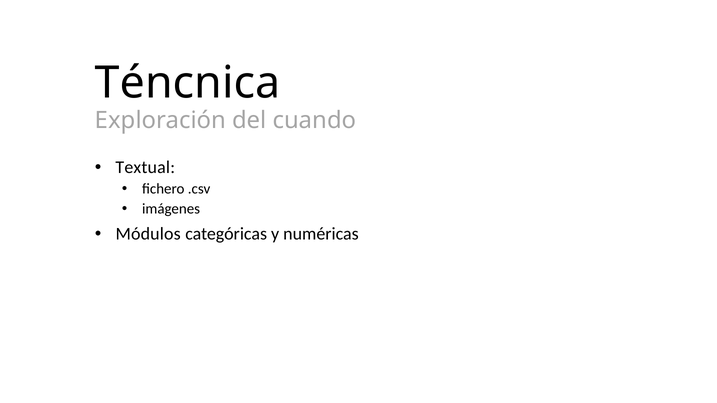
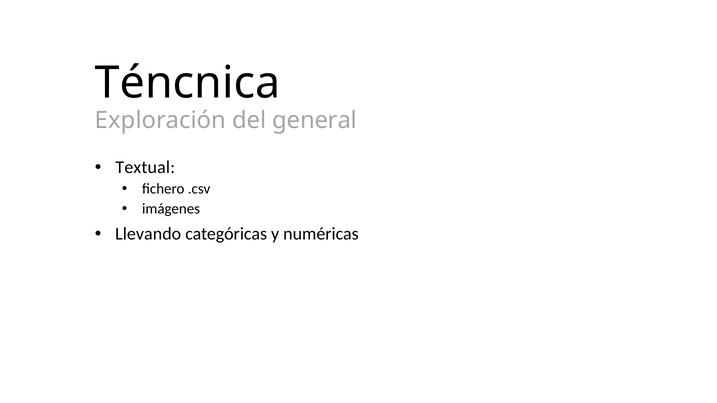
cuando: cuando -> general (315, 120)
Módulos: Módulos -> Llevando (148, 234)
